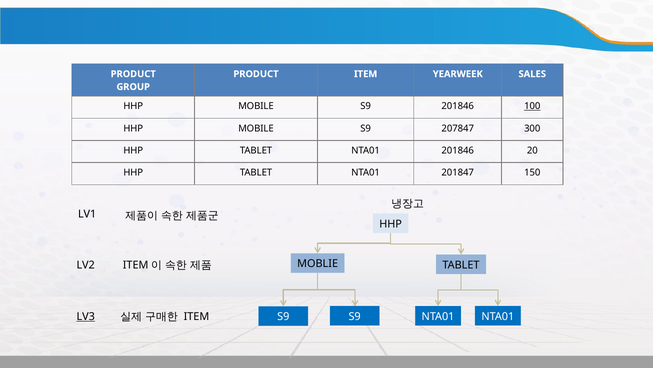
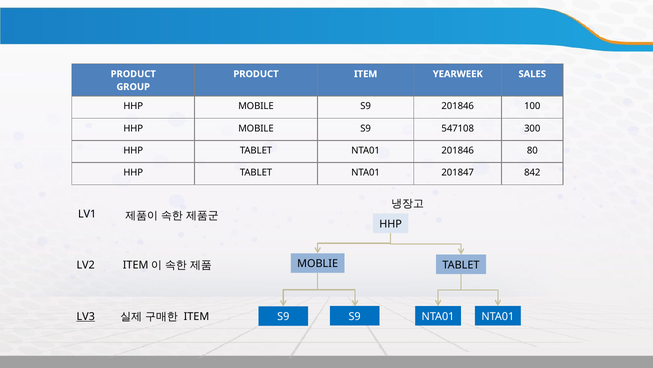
100 underline: present -> none (532, 106)
207847: 207847 -> 547108 (458, 128)
20: 20 -> 80 (532, 150)
150: 150 -> 842 (532, 173)
